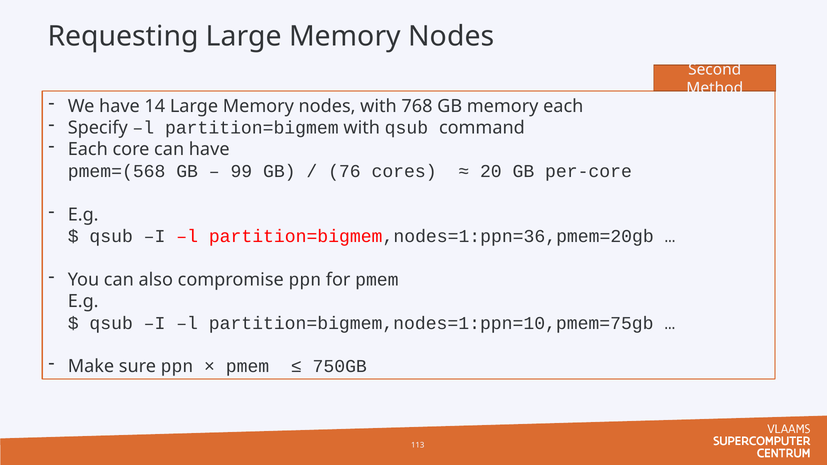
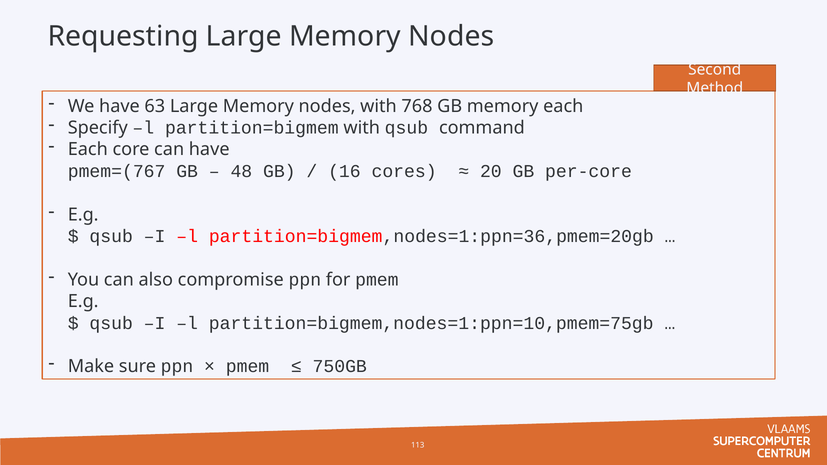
14: 14 -> 63 (155, 106)
pmem=(568: pmem=(568 -> pmem=(767 (117, 171)
99: 99 -> 48 (241, 171)
76: 76 -> 16 (344, 171)
